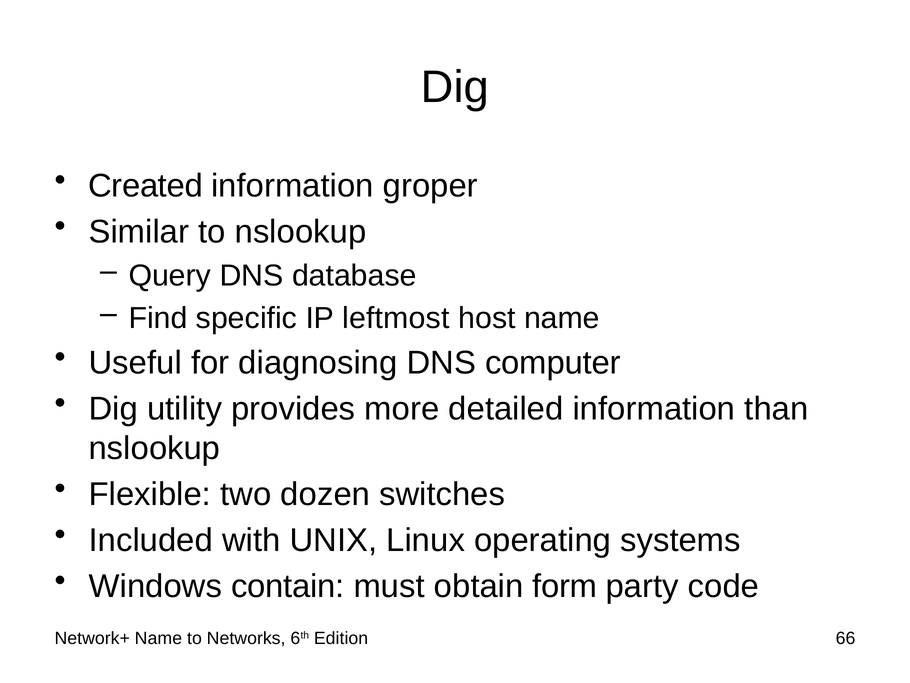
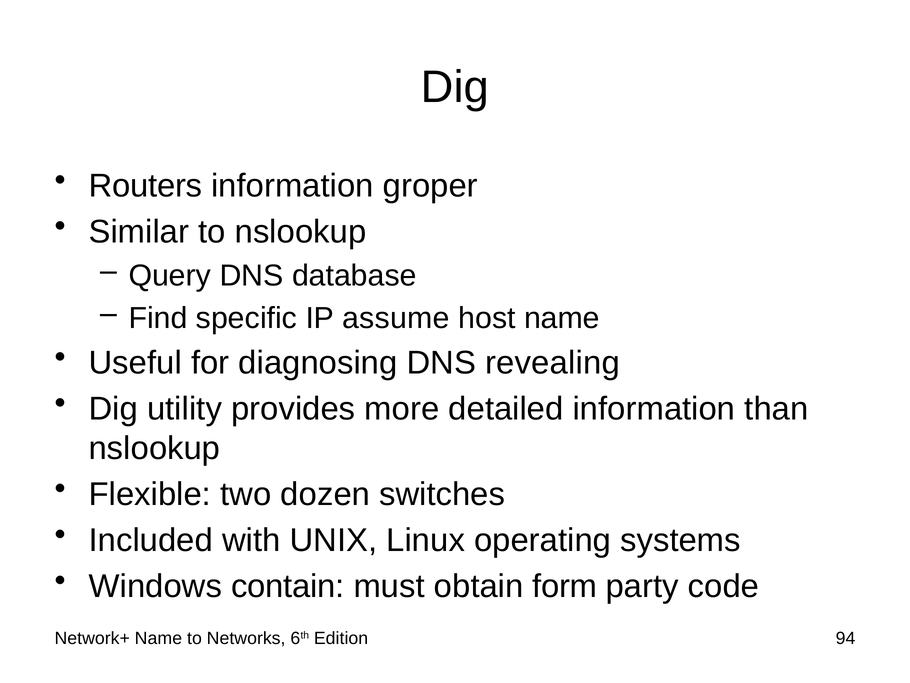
Created: Created -> Routers (145, 186)
leftmost: leftmost -> assume (396, 318)
computer: computer -> revealing (553, 363)
66: 66 -> 94 (846, 638)
